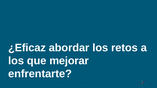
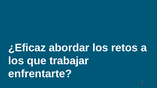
mejorar: mejorar -> trabajar (69, 61)
